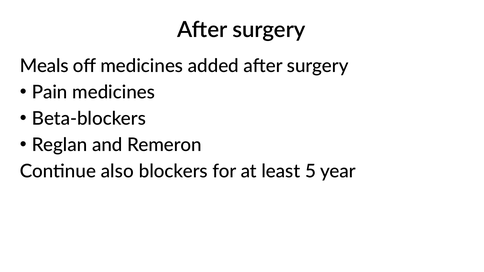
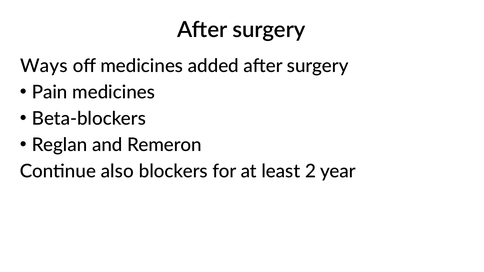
Meals: Meals -> Ways (44, 66)
5: 5 -> 2 (310, 171)
